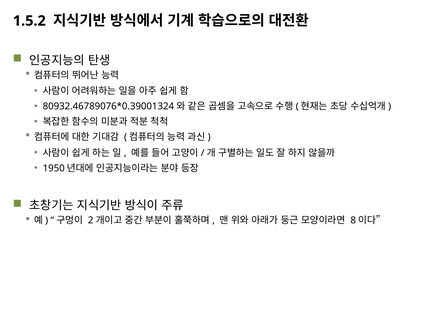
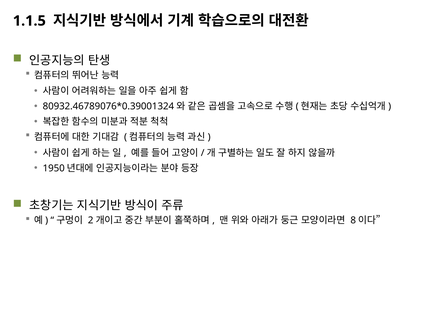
1.5.2: 1.5.2 -> 1.1.5 (29, 21)
